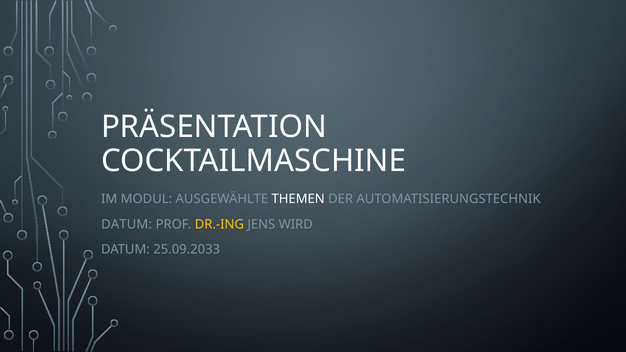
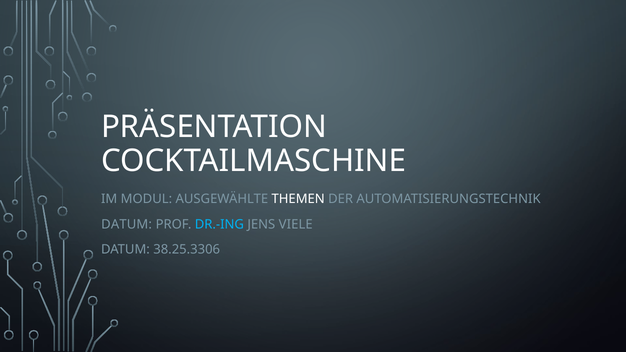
DR.-ING colour: yellow -> light blue (219, 224)
WIRD: WIRD -> VIELE (296, 224)
25.09.2033: 25.09.2033 -> 38.25.3306 (187, 250)
